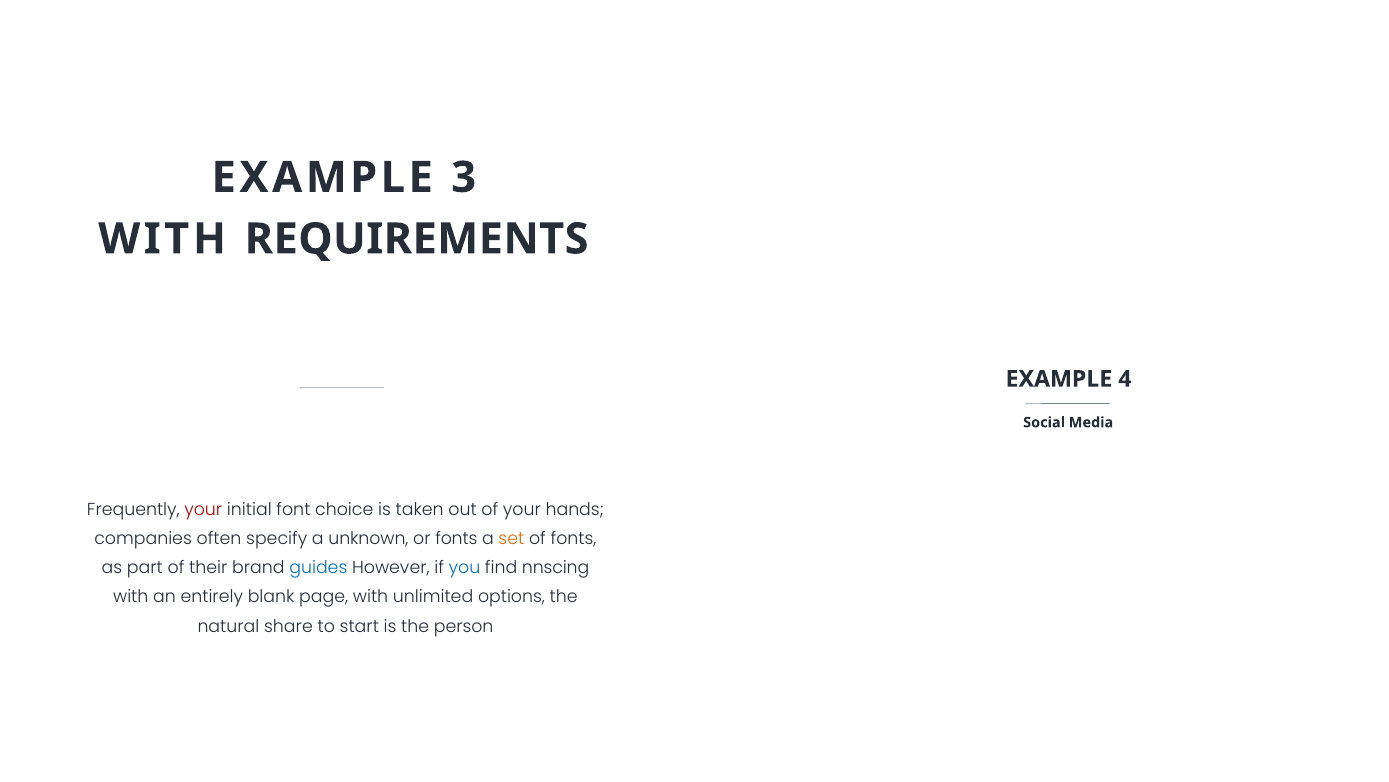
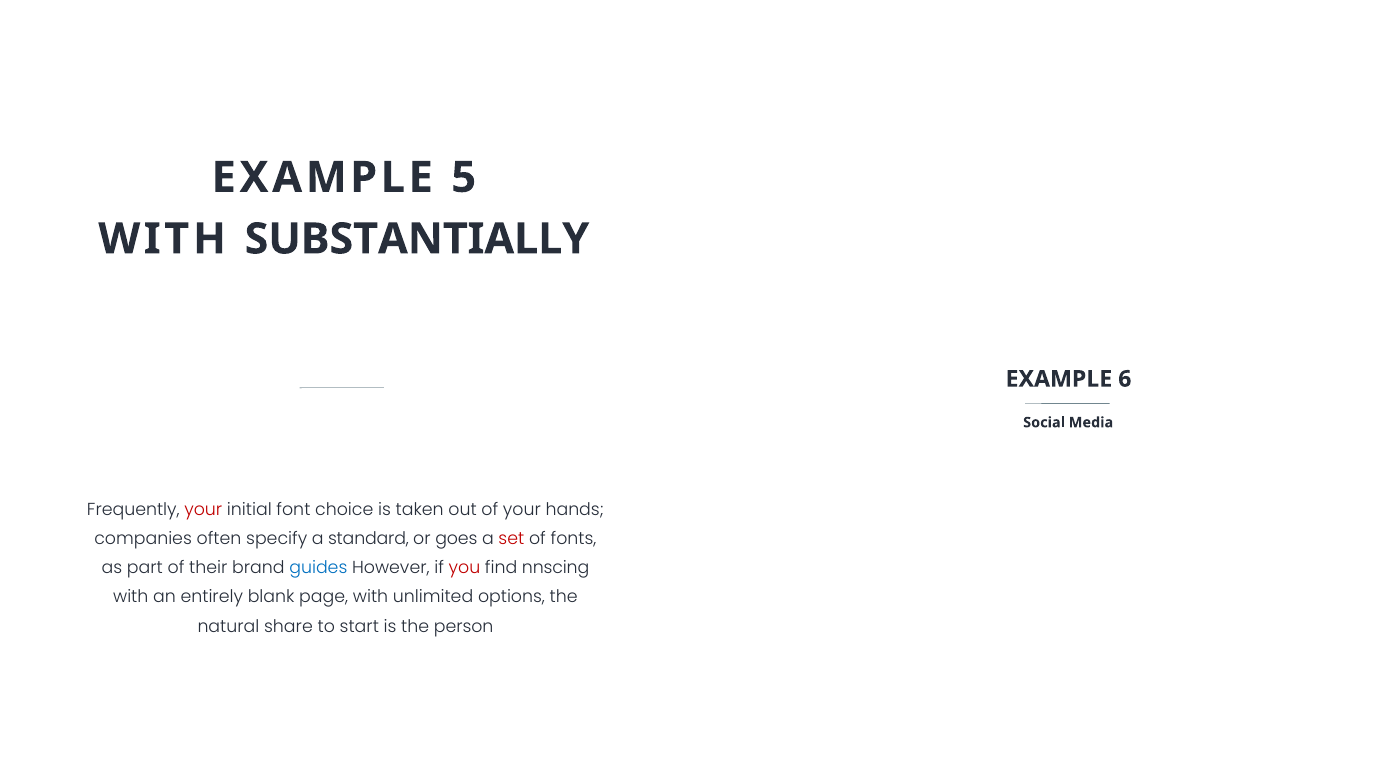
3: 3 -> 5 (464, 177)
REQUIREMENTS: REQUIREMENTS -> SUBSTANTIALLY (417, 239)
4: 4 -> 6 (1125, 379)
unknown: unknown -> standard (368, 538)
or fonts: fonts -> goes (456, 538)
set colour: orange -> red (511, 538)
you colour: blue -> red (464, 567)
